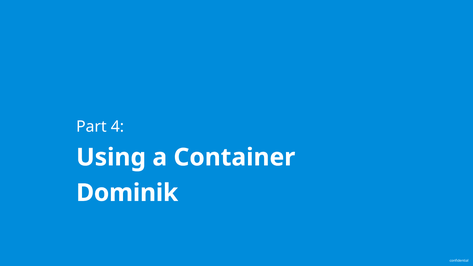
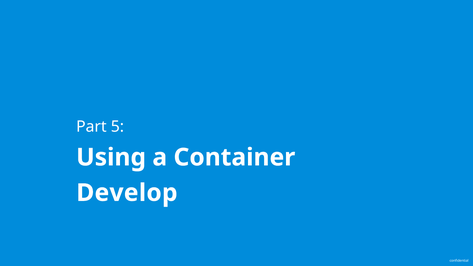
4: 4 -> 5 (117, 127)
Dominik: Dominik -> Develop (127, 193)
